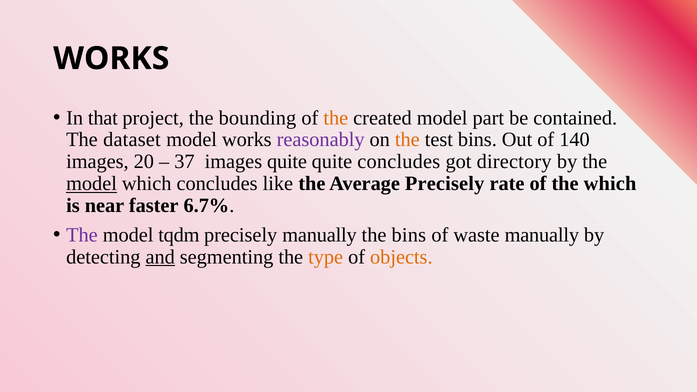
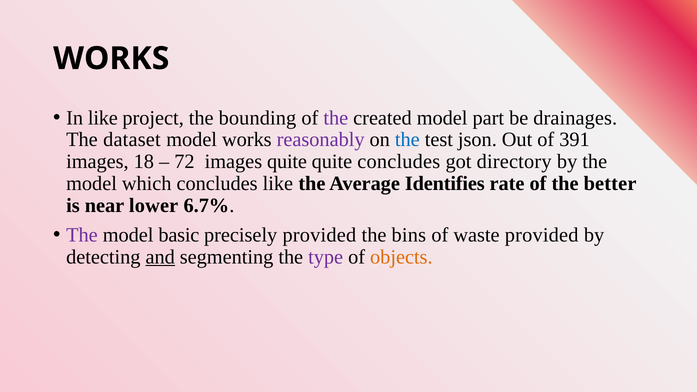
In that: that -> like (103, 118)
the colour: orange -> purple (336, 118)
contained: contained -> drainages (575, 118)
the colour: orange -> blue (407, 140)
test bins: bins -> json (477, 140)
140: 140 -> 391 (575, 140)
20: 20 -> 18 (144, 162)
37: 37 -> 72 (184, 162)
model underline: present -> none (92, 184)
Average Precisely: Precisely -> Identifies (445, 184)
the which: which -> better (610, 184)
faster: faster -> lower (154, 206)
tqdm: tqdm -> basic (179, 235)
precisely manually: manually -> provided (319, 235)
waste manually: manually -> provided (542, 235)
type colour: orange -> purple (326, 257)
